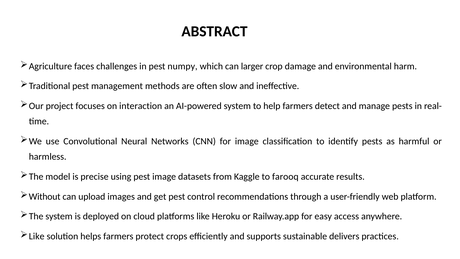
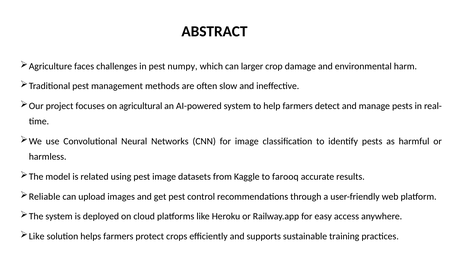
interaction: interaction -> agricultural (141, 106)
precise: precise -> related (95, 176)
Without: Without -> Reliable (45, 196)
delivers: delivers -> training (344, 236)
